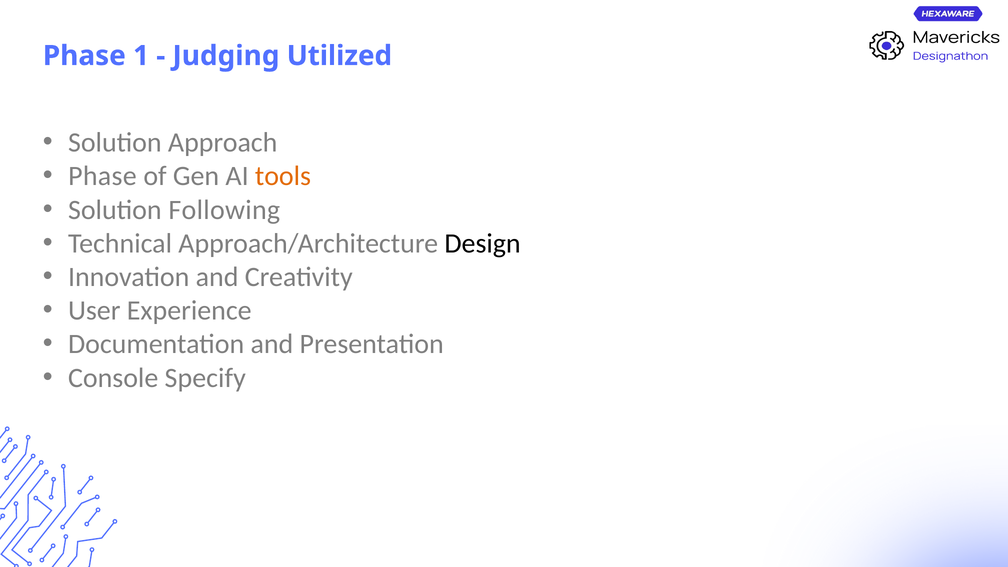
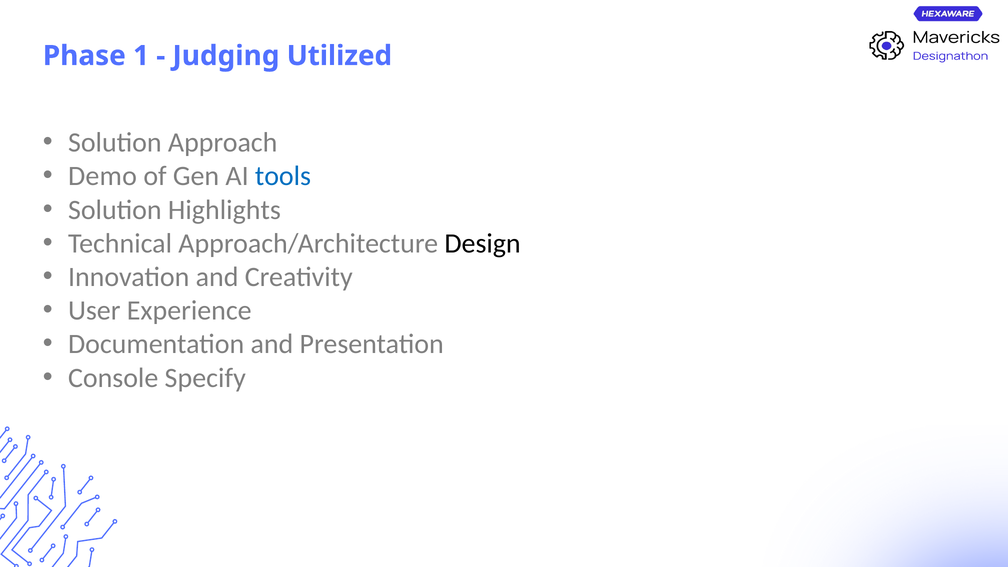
Phase: Phase -> Demo (102, 176)
tools colour: orange -> blue (283, 176)
Following: Following -> Highlights (224, 210)
